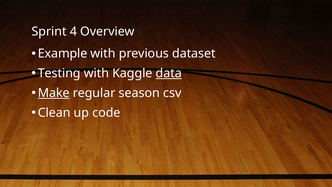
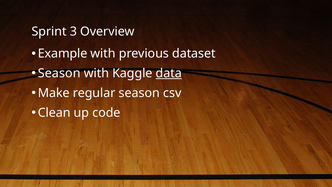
4: 4 -> 3 (73, 31)
Testing: Testing -> Season (59, 73)
Make underline: present -> none (54, 93)
